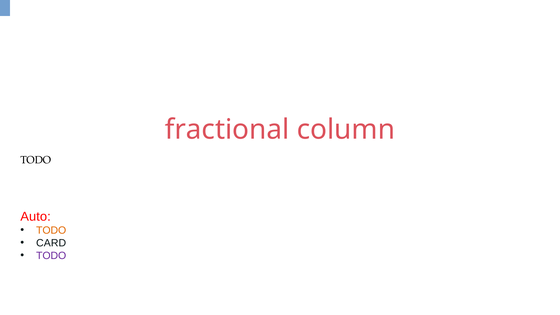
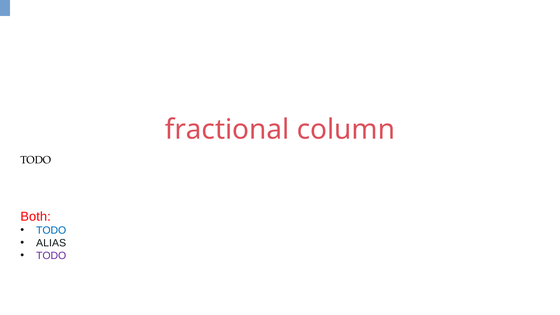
Auto: Auto -> Both (36, 217)
TODO colour: orange -> blue (51, 230)
CARD: CARD -> ALIAS (51, 243)
